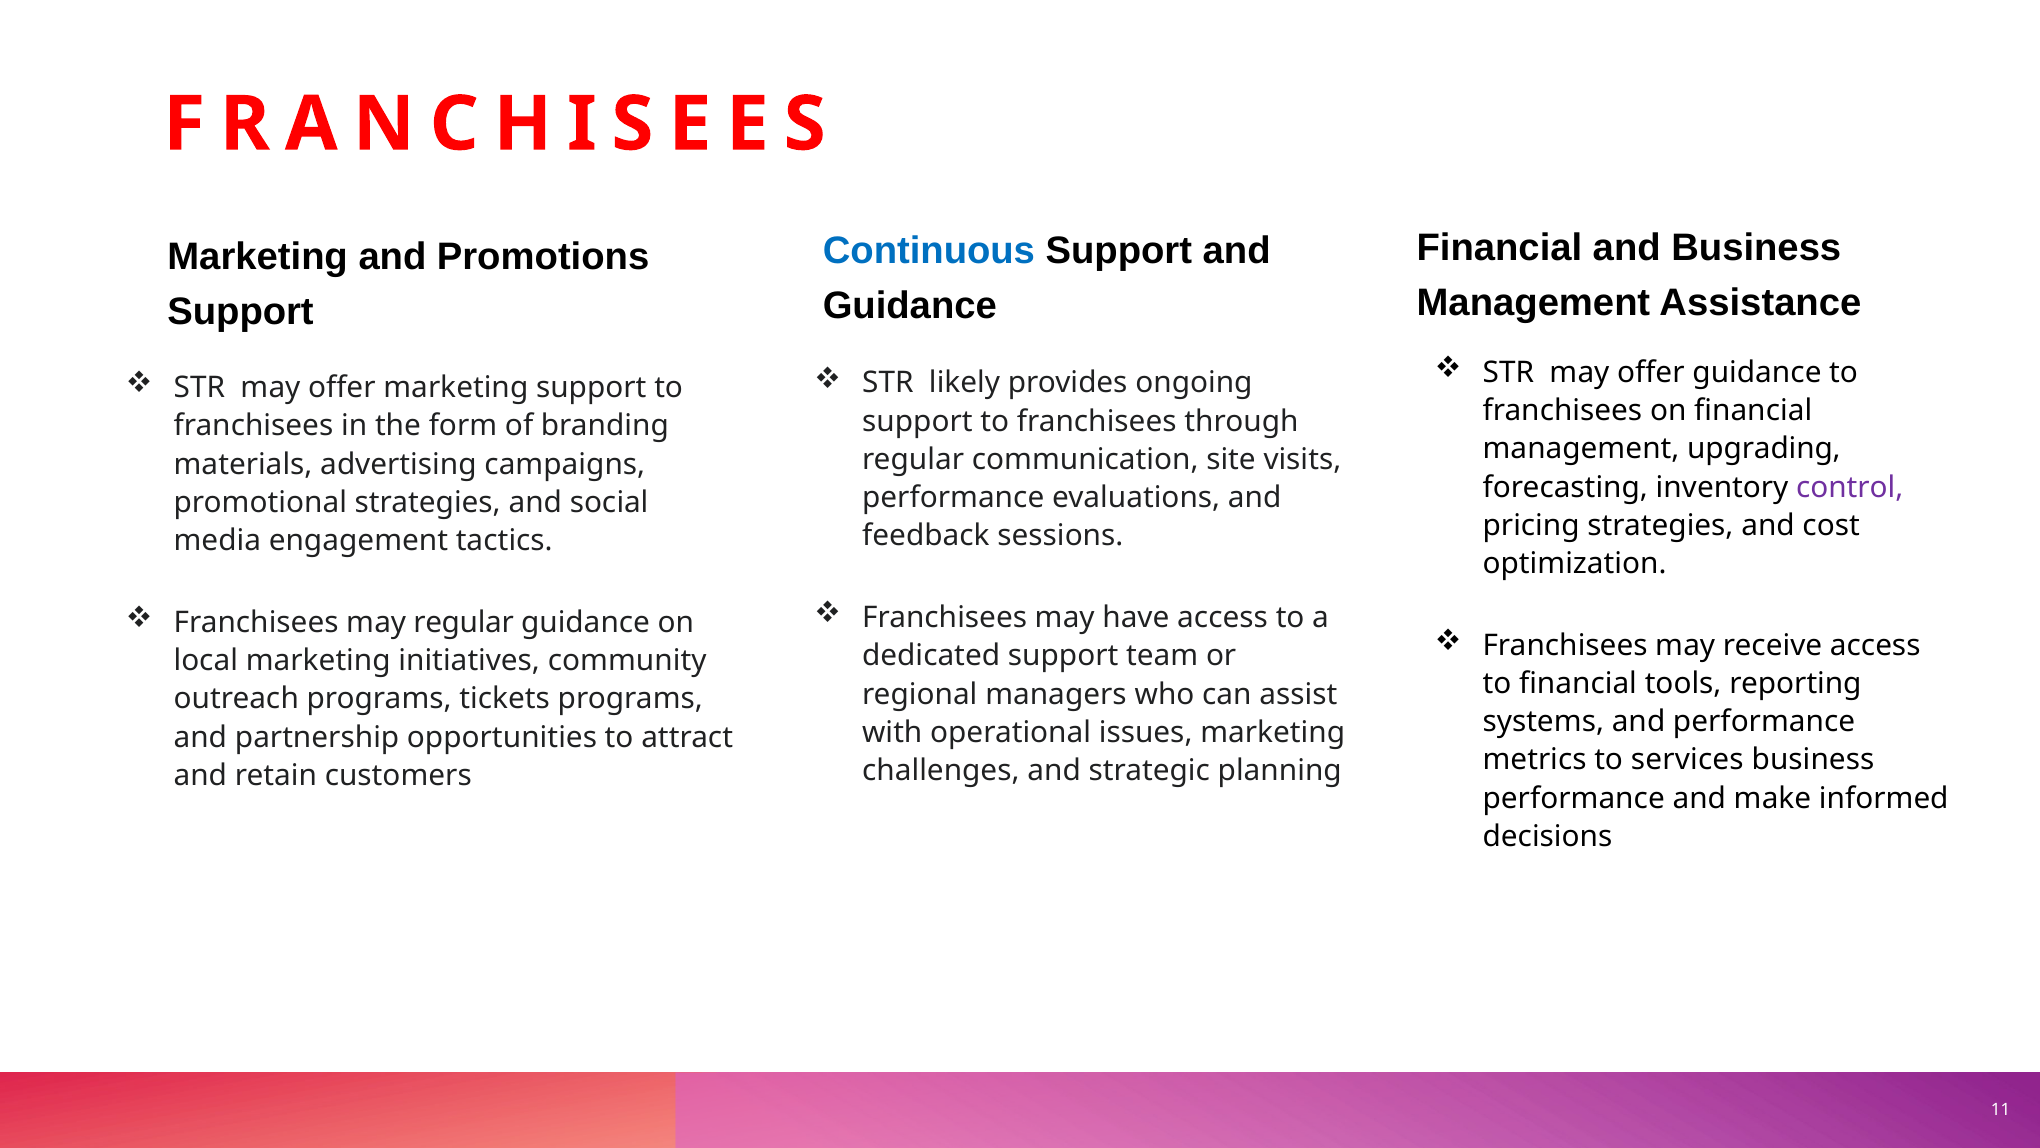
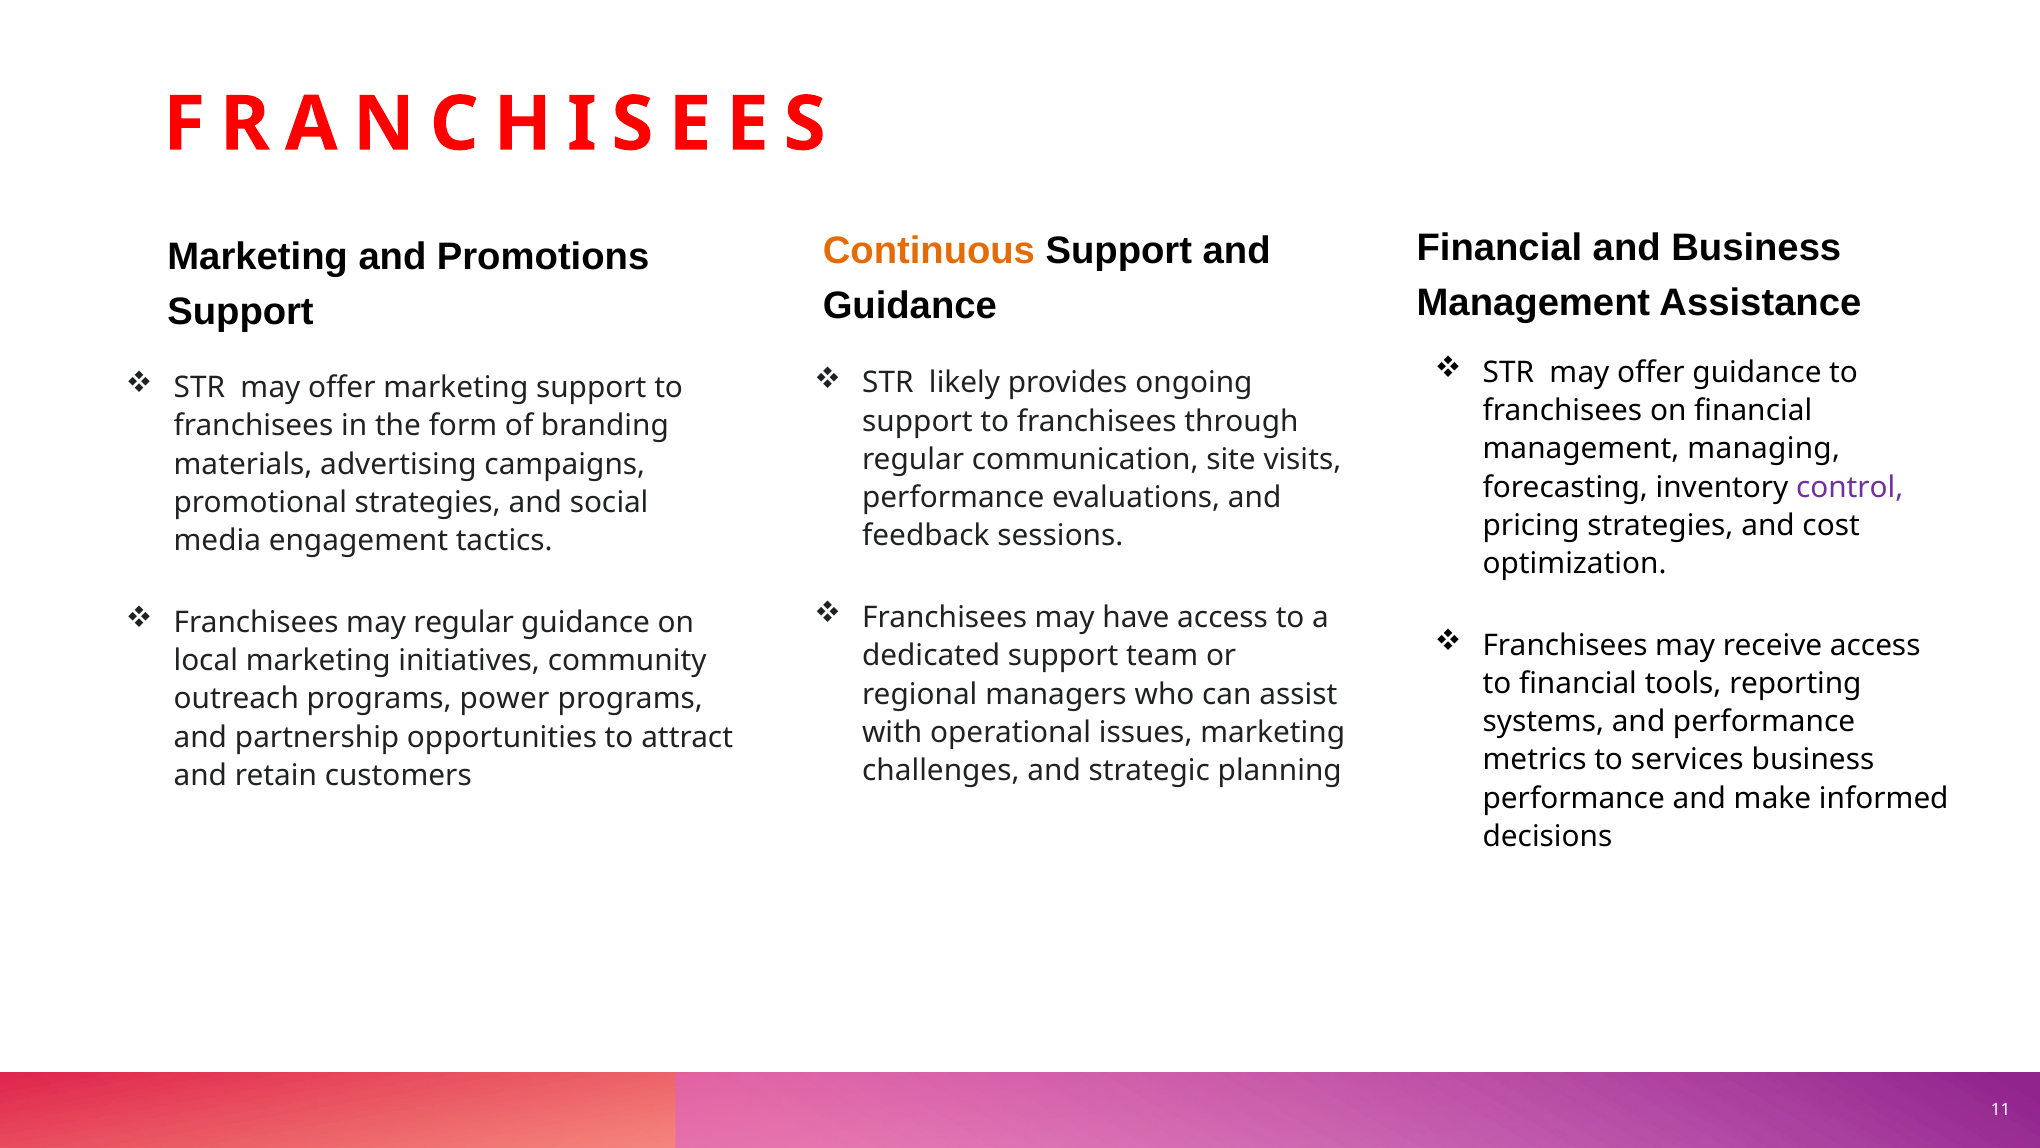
Continuous colour: blue -> orange (929, 251)
upgrading: upgrading -> managing (1764, 449)
tickets: tickets -> power (505, 699)
